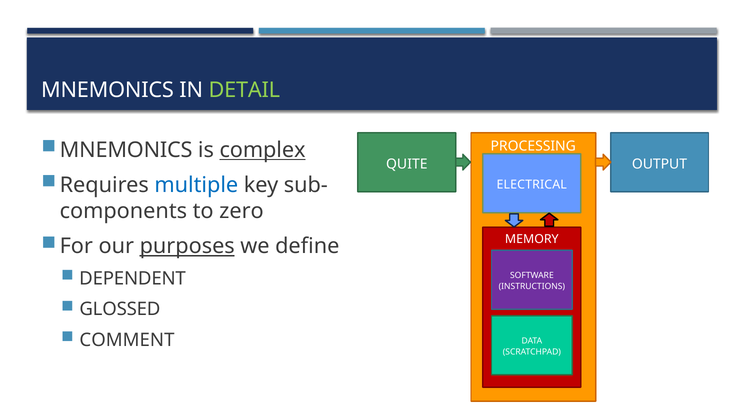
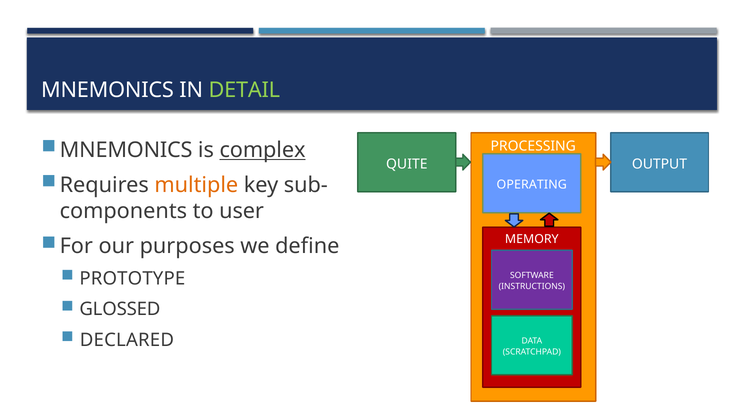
multiple colour: blue -> orange (196, 185)
ELECTRICAL: ELECTRICAL -> OPERATING (532, 185)
zero: zero -> user (242, 212)
purposes underline: present -> none (187, 247)
DEPENDENT: DEPENDENT -> PROTOTYPE (132, 279)
COMMENT: COMMENT -> DECLARED (127, 340)
